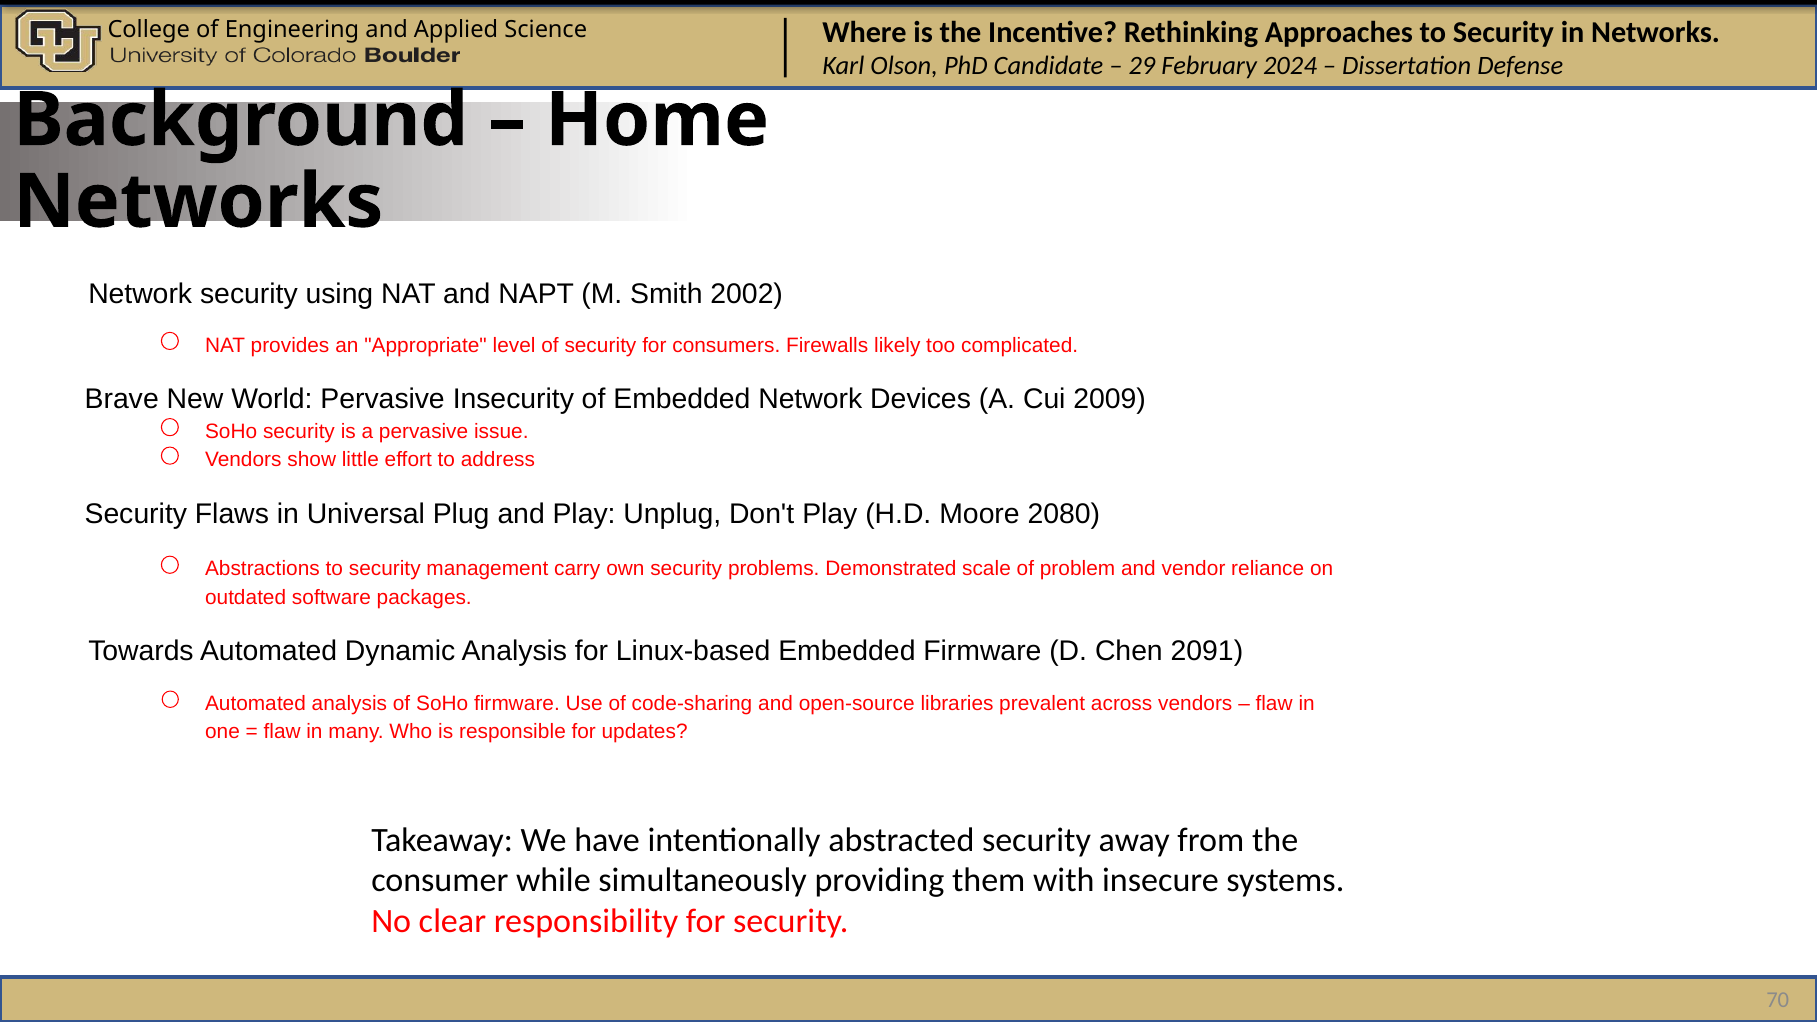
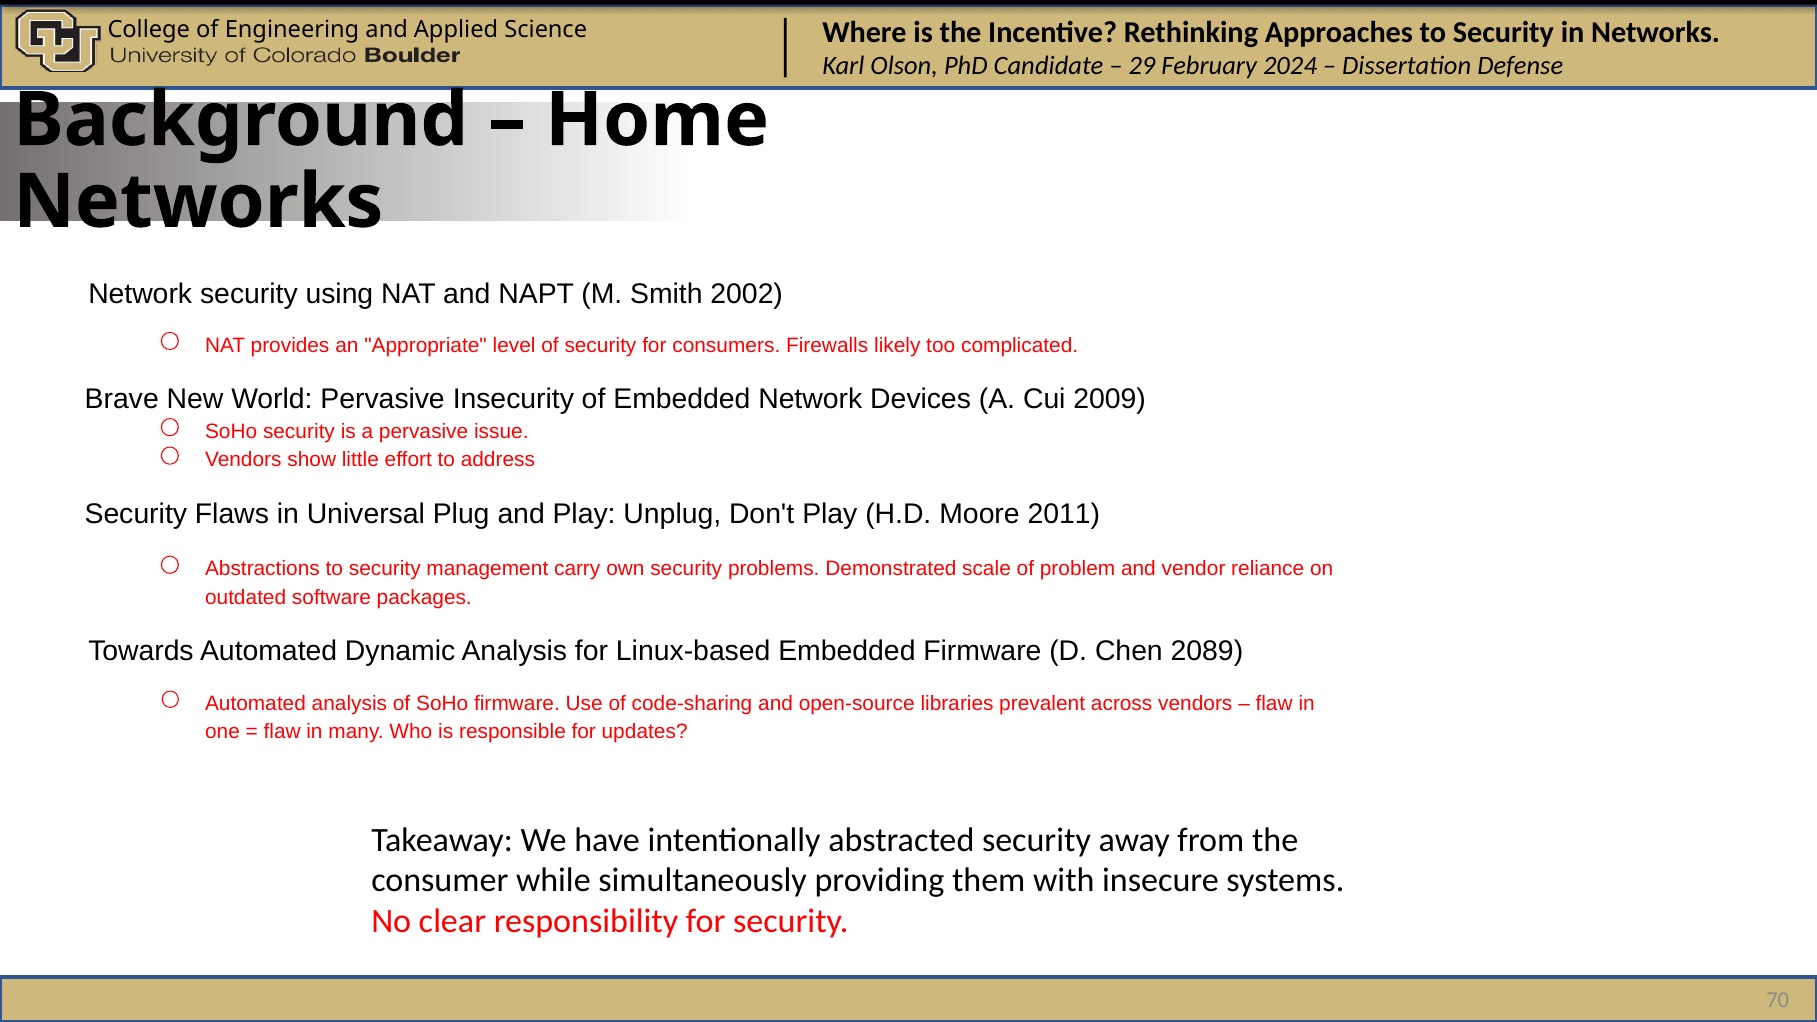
2080: 2080 -> 2011 (1064, 514)
2091: 2091 -> 2089 (1207, 652)
